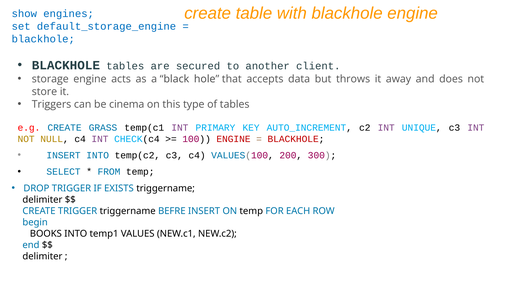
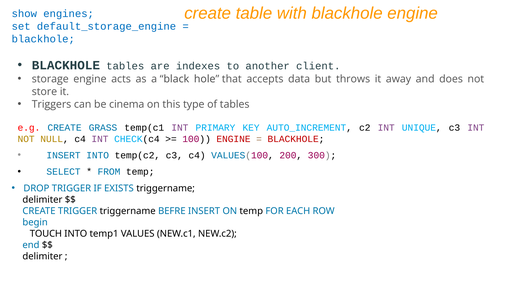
secured: secured -> indexes (198, 66)
BOOKS: BOOKS -> TOUCH (46, 234)
